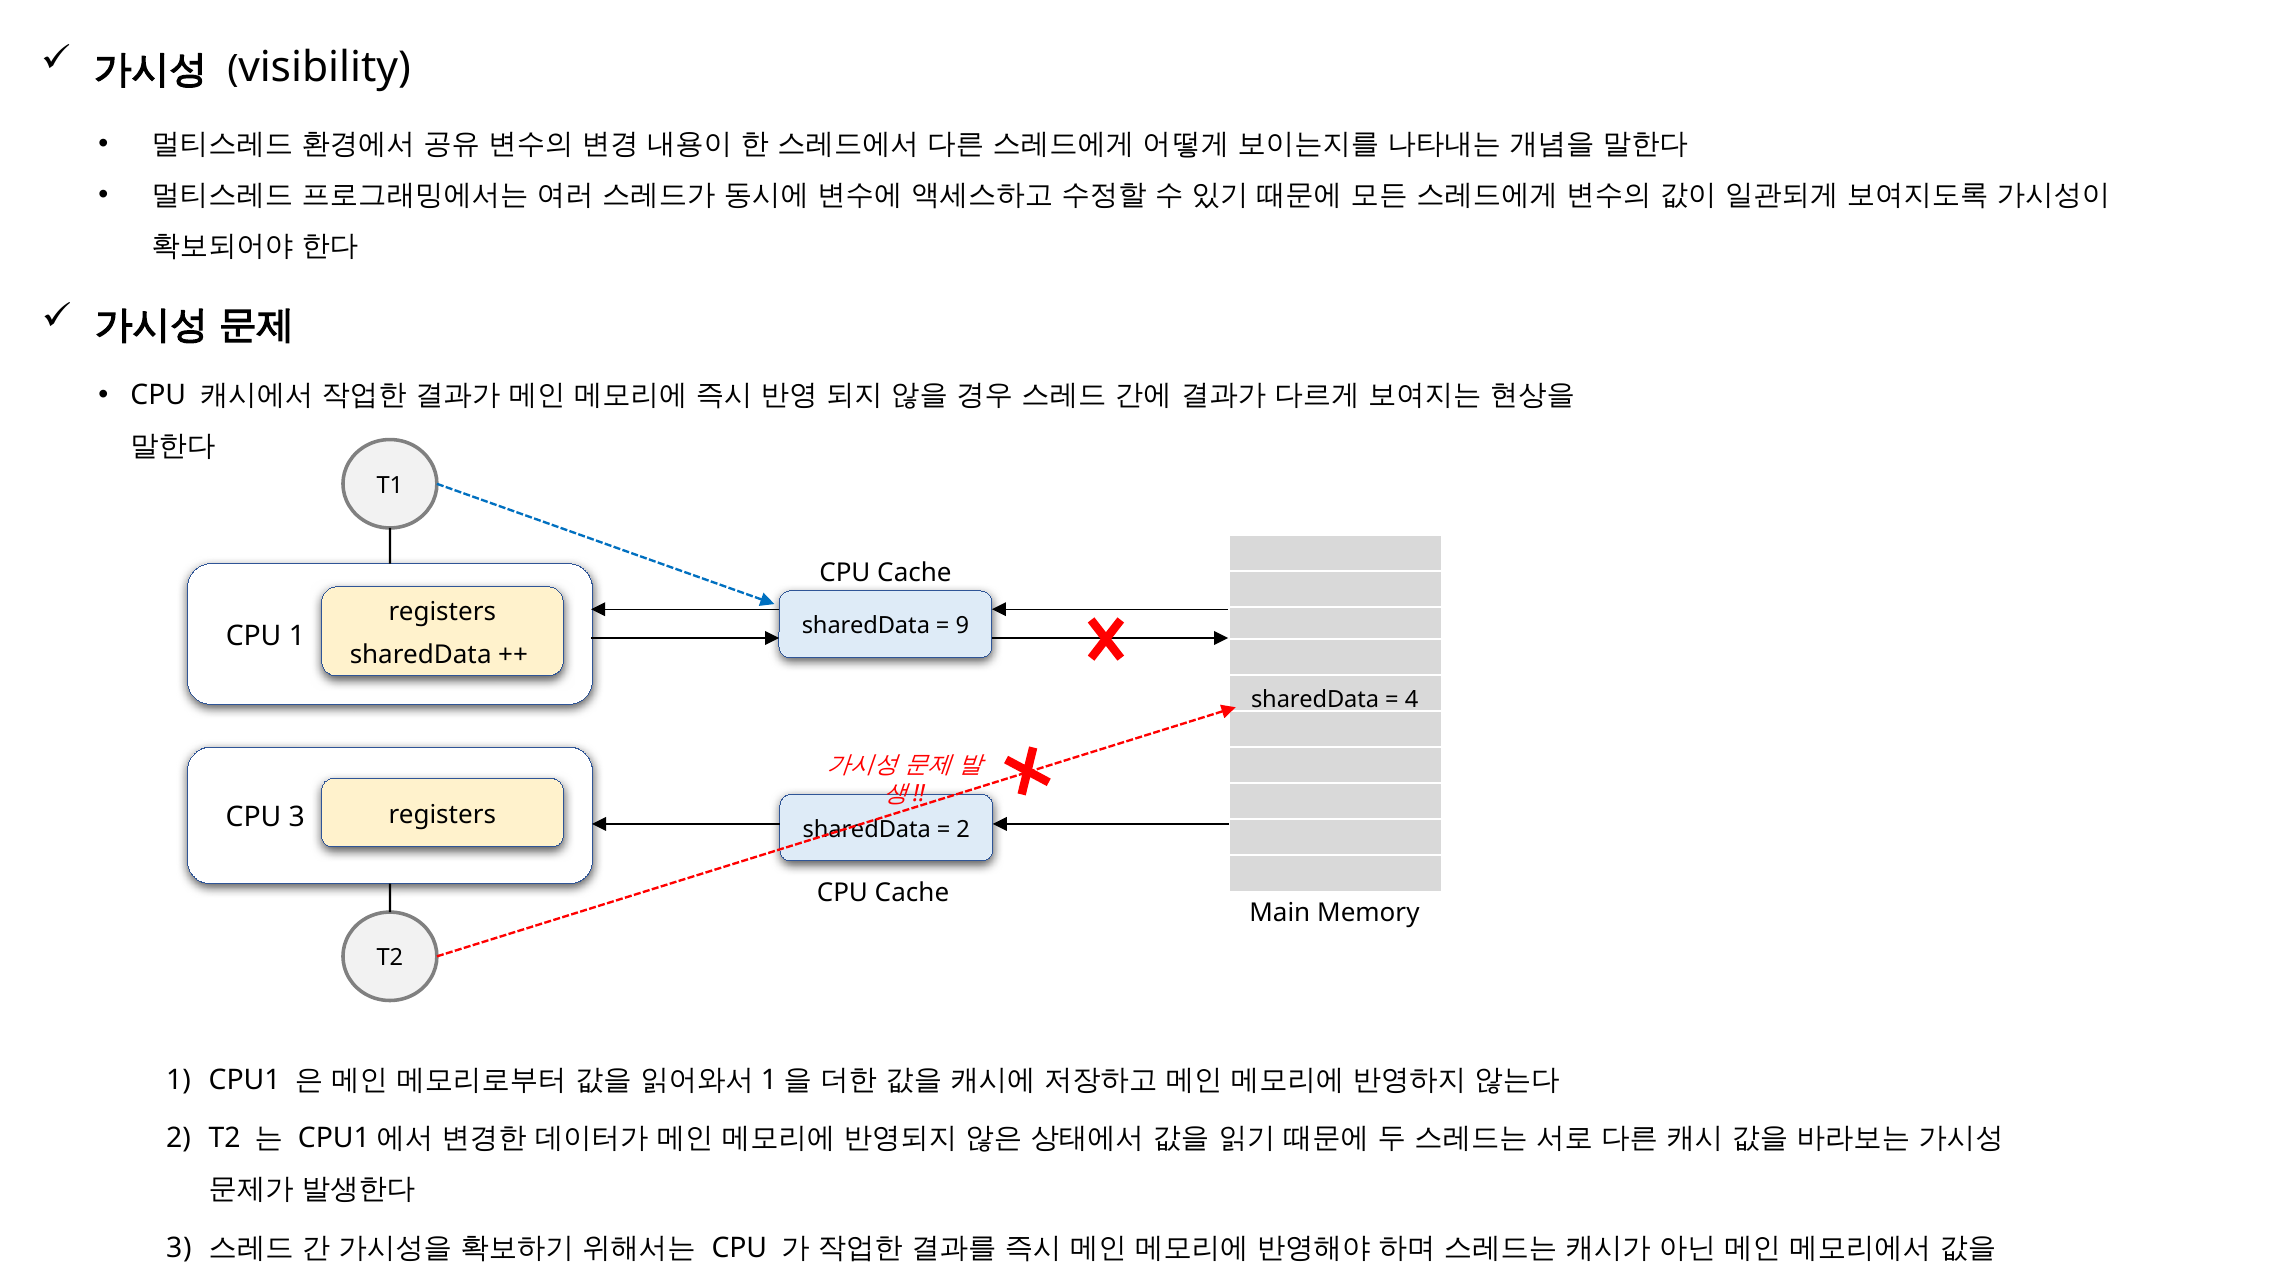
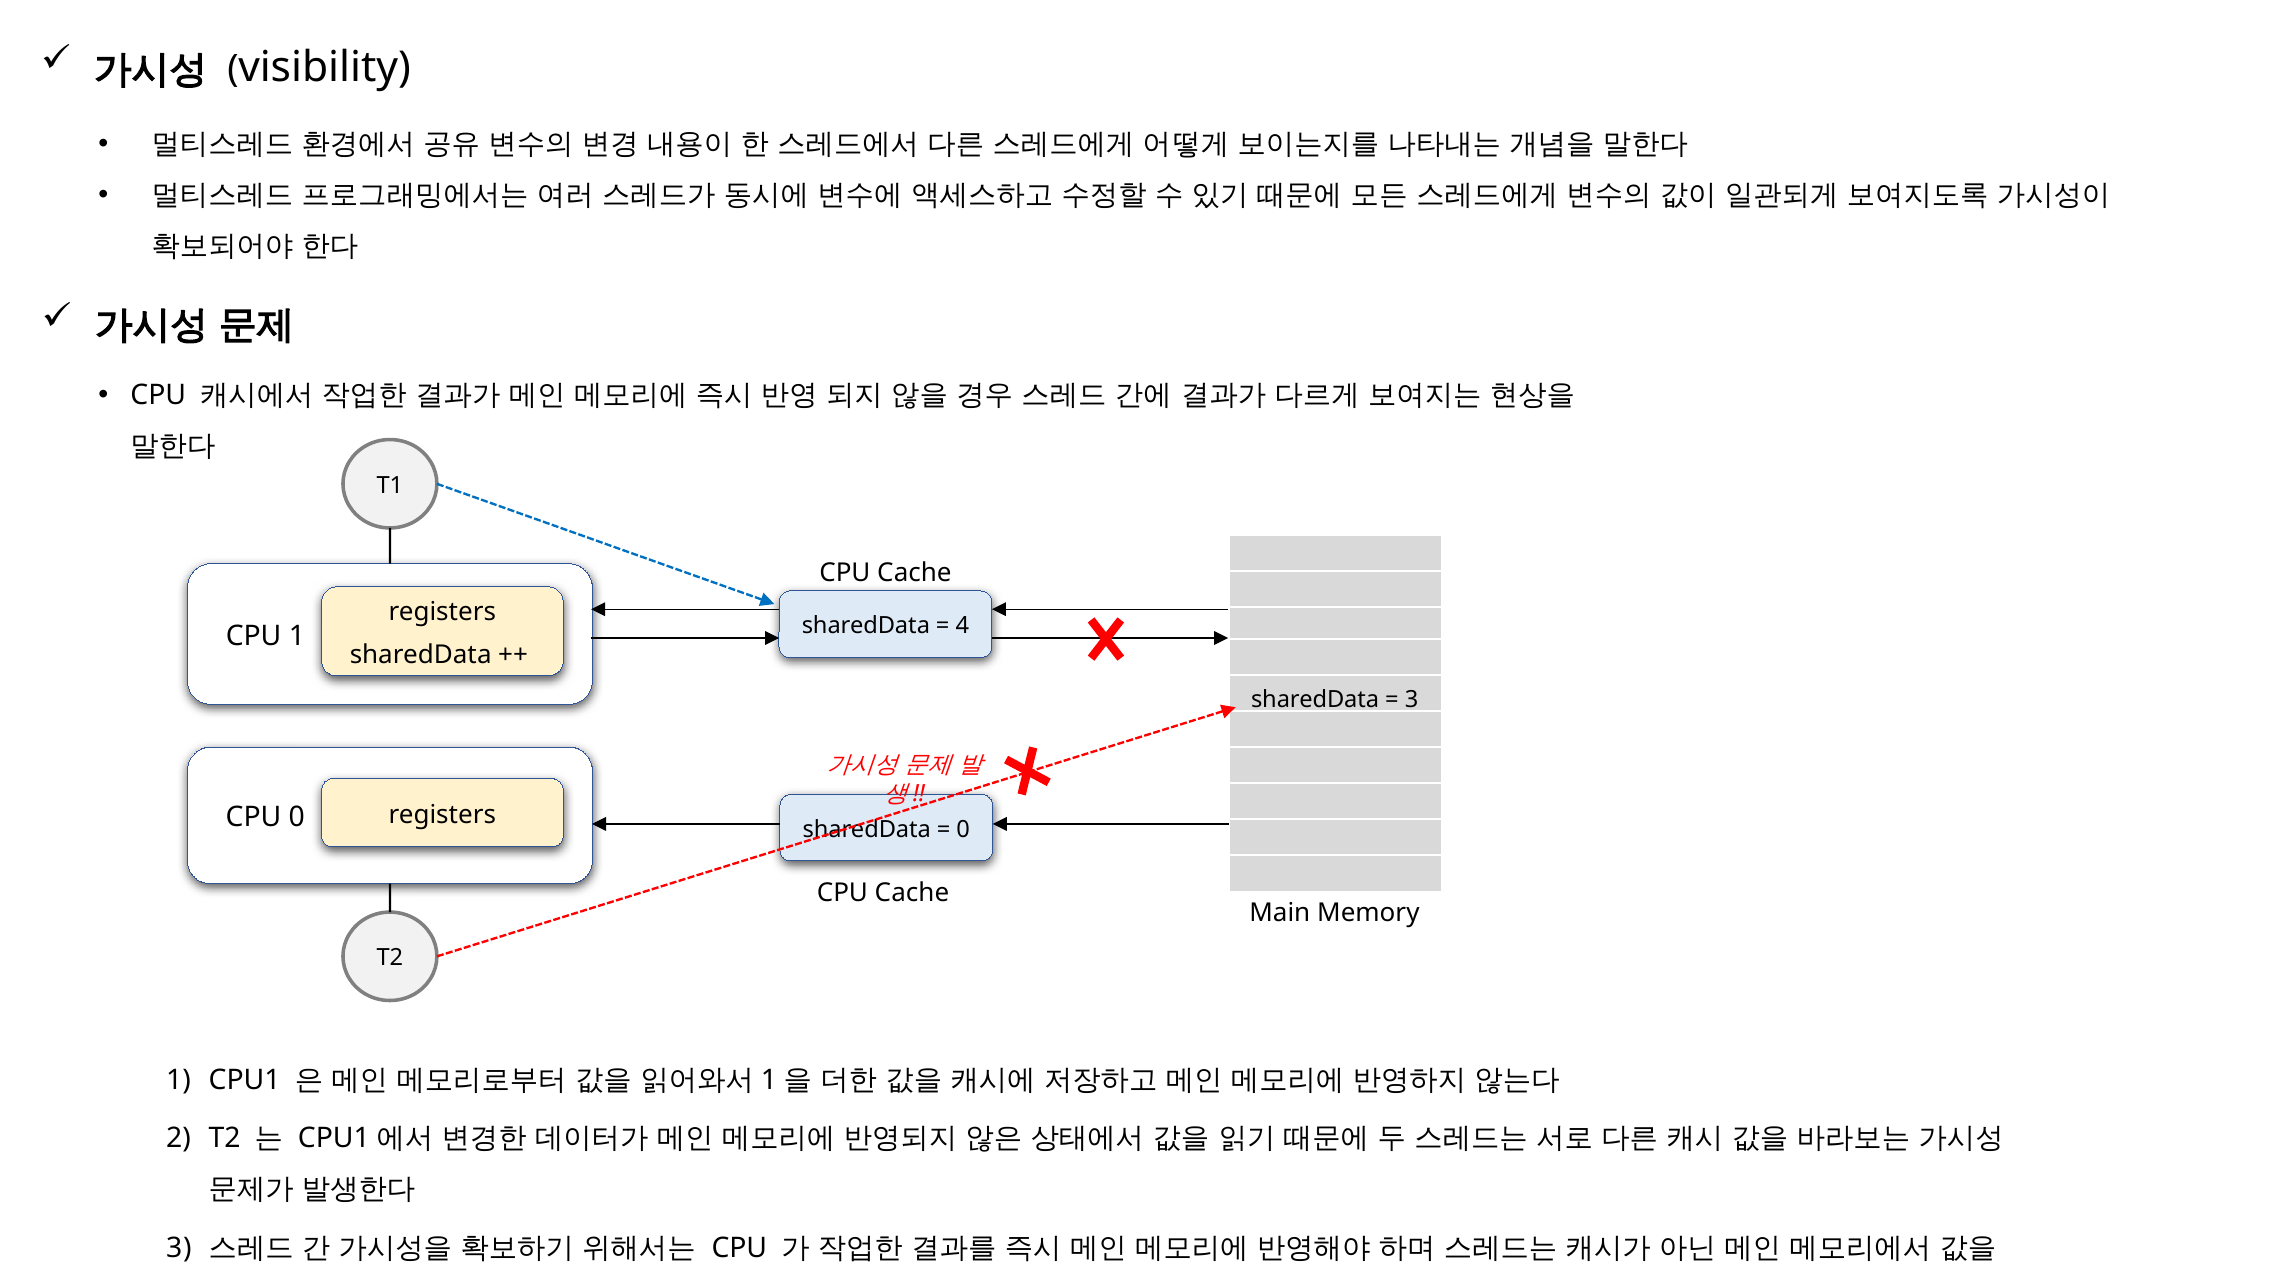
9: 9 -> 4 (962, 626)
4: 4 -> 3 (1412, 700)
CPU 3: 3 -> 0 (297, 818)
2: 2 -> 0 (963, 829)
